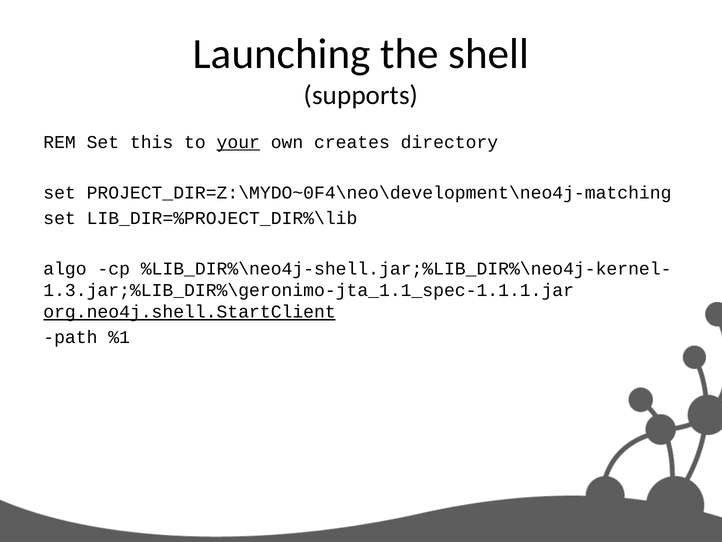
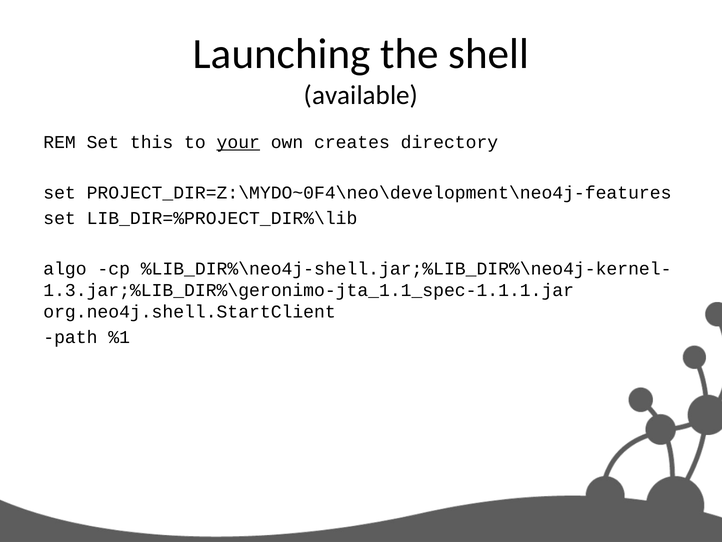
supports: supports -> available (361, 95)
PROJECT_DIR=Z:\MYDO~0F4\neo\development\neo4j-matching: PROJECT_DIR=Z:\MYDO~0F4\neo\development\neo4j-matching -> PROJECT_DIR=Z:\MYDO~0F4\neo\development\neo4j-features (379, 193)
org.neo4j.shell.StartClient underline: present -> none (190, 312)
